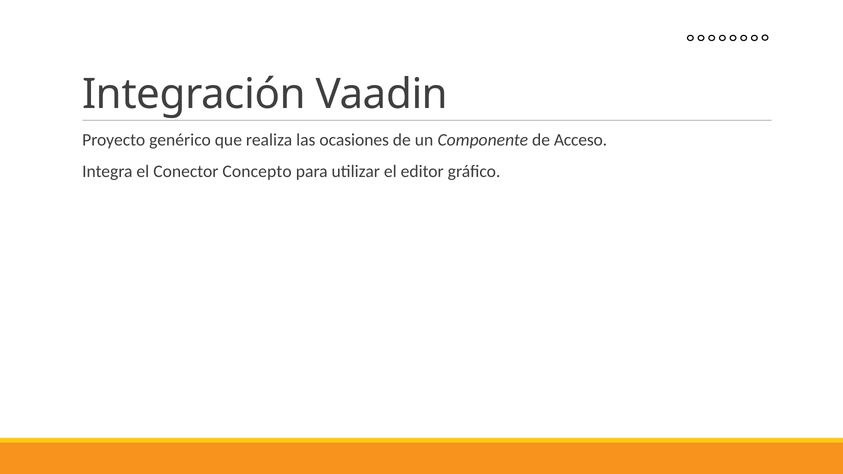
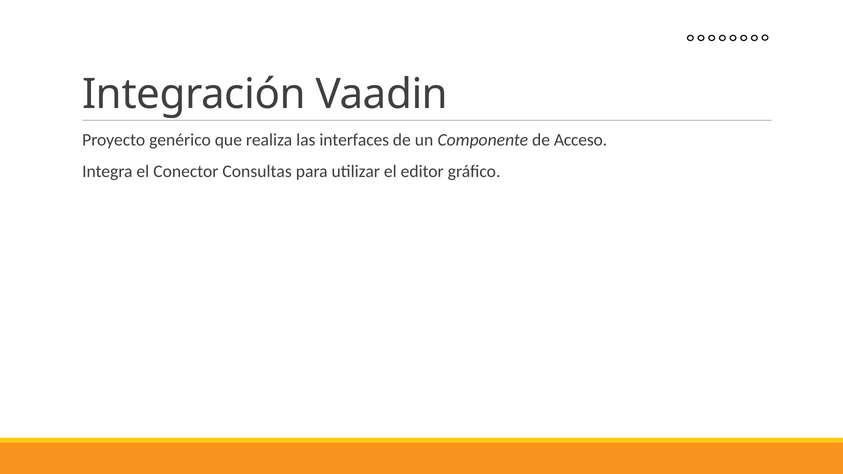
ocasiones: ocasiones -> interfaces (354, 140)
Concepto: Concepto -> Consultas (257, 171)
